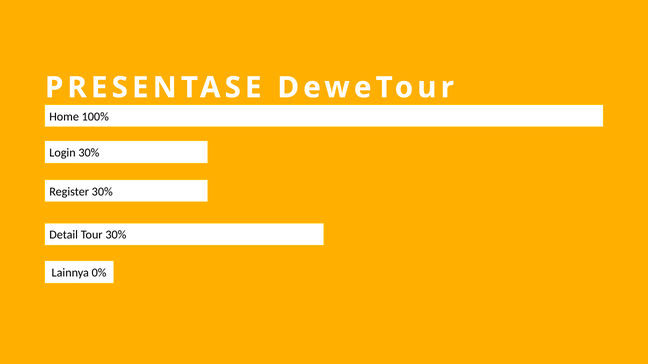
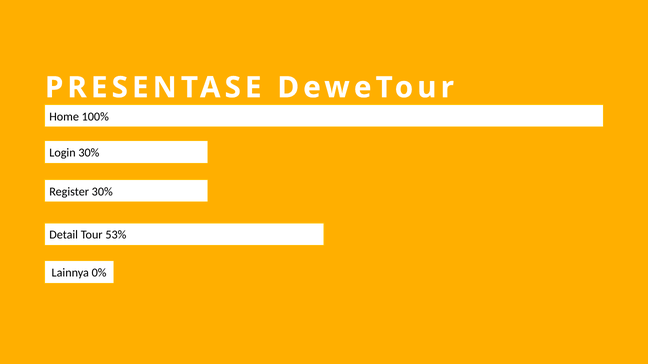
Tour 30%: 30% -> 53% (116, 235)
